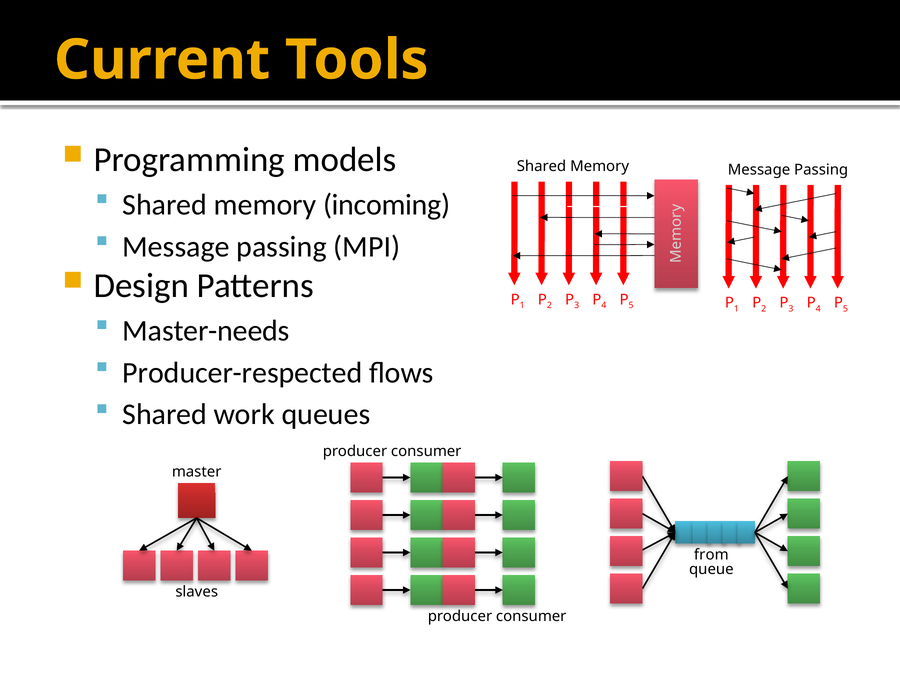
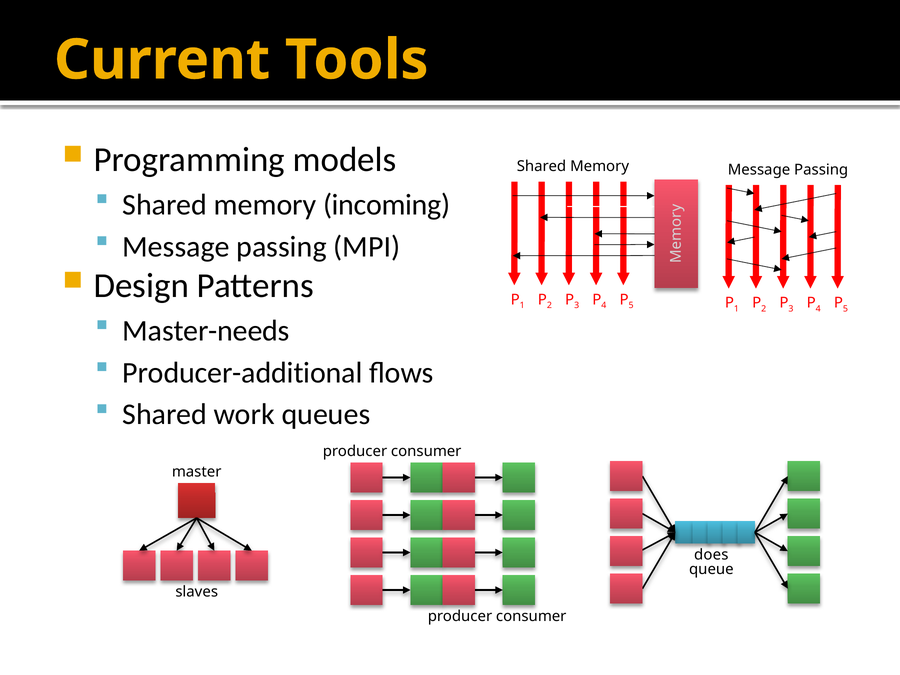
Producer-respected: Producer-respected -> Producer-additional (242, 373)
from: from -> does (711, 555)
